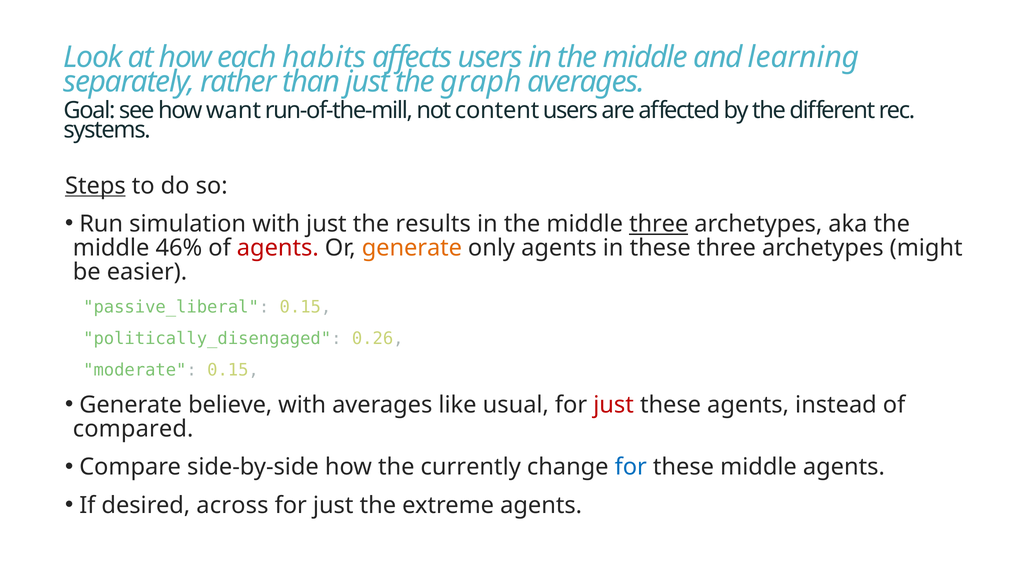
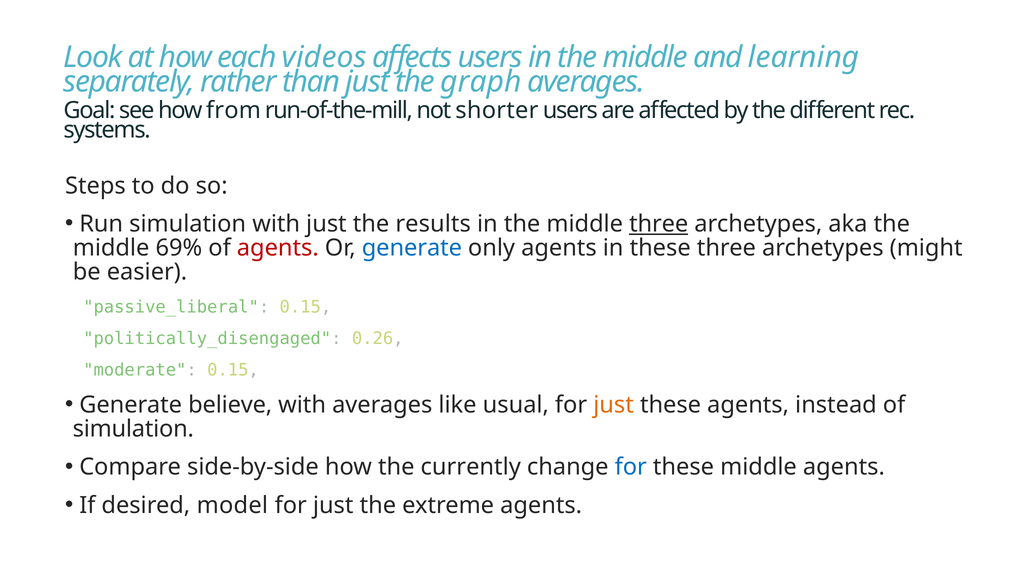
habits: habits -> videos (324, 57)
want: want -> from (233, 110)
content: content -> shorter (497, 110)
Steps underline: present -> none (95, 186)
46%: 46% -> 69% (179, 248)
generate colour: orange -> blue (412, 248)
just colour: red -> orange (614, 405)
compared: compared -> simulation (133, 429)
across: across -> model (232, 505)
